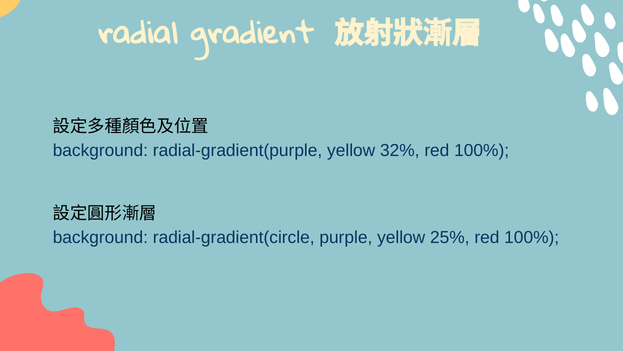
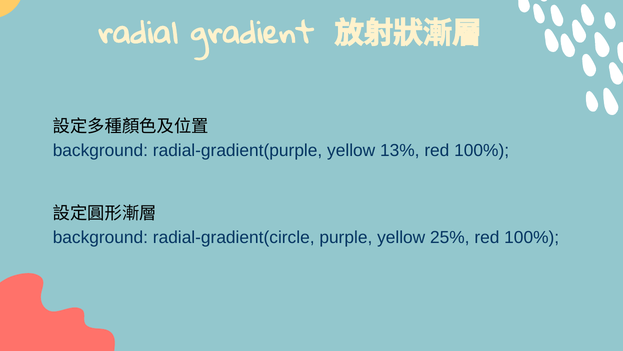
32%: 32% -> 13% (400, 150)
